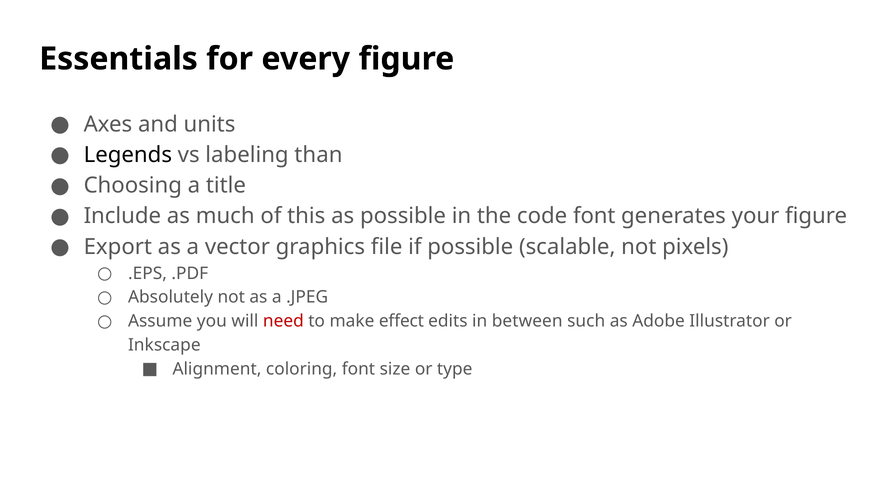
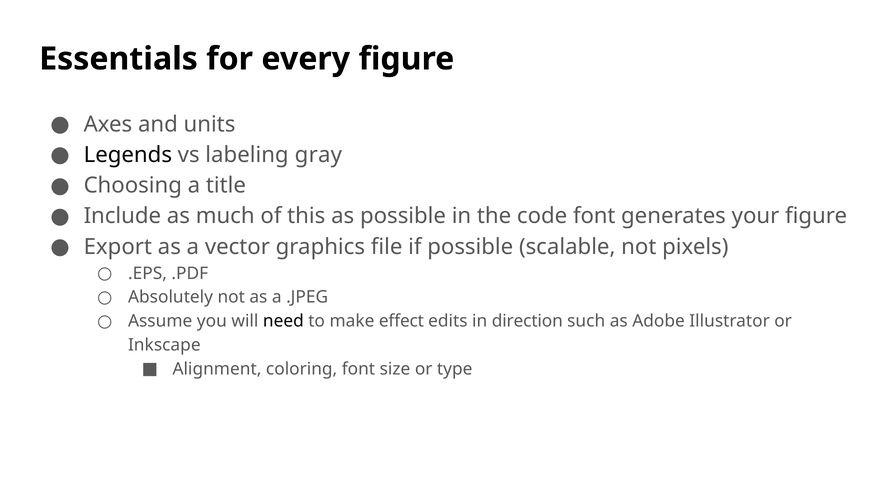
than: than -> gray (318, 155)
need colour: red -> black (283, 321)
between: between -> direction (527, 321)
